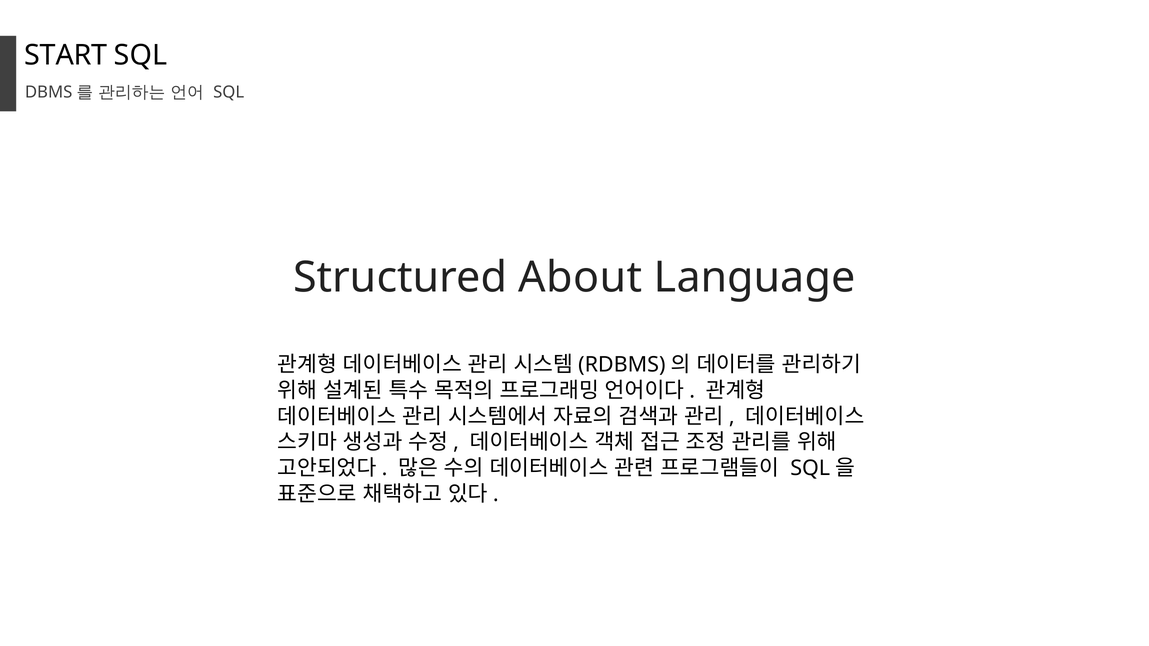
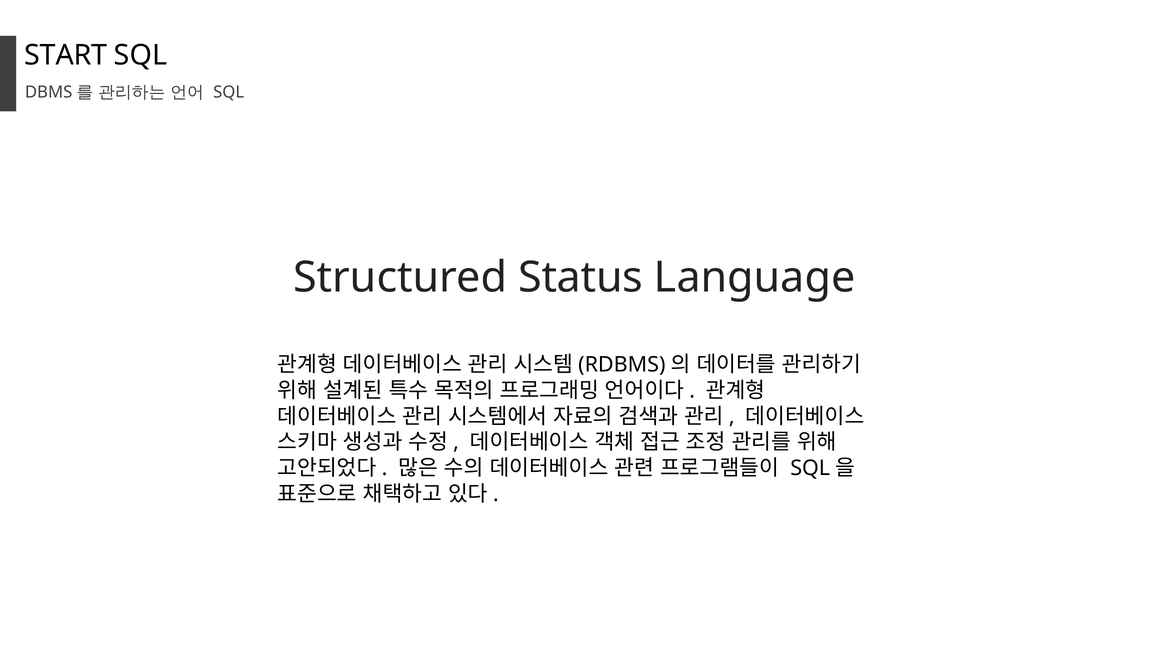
About: About -> Status (581, 277)
